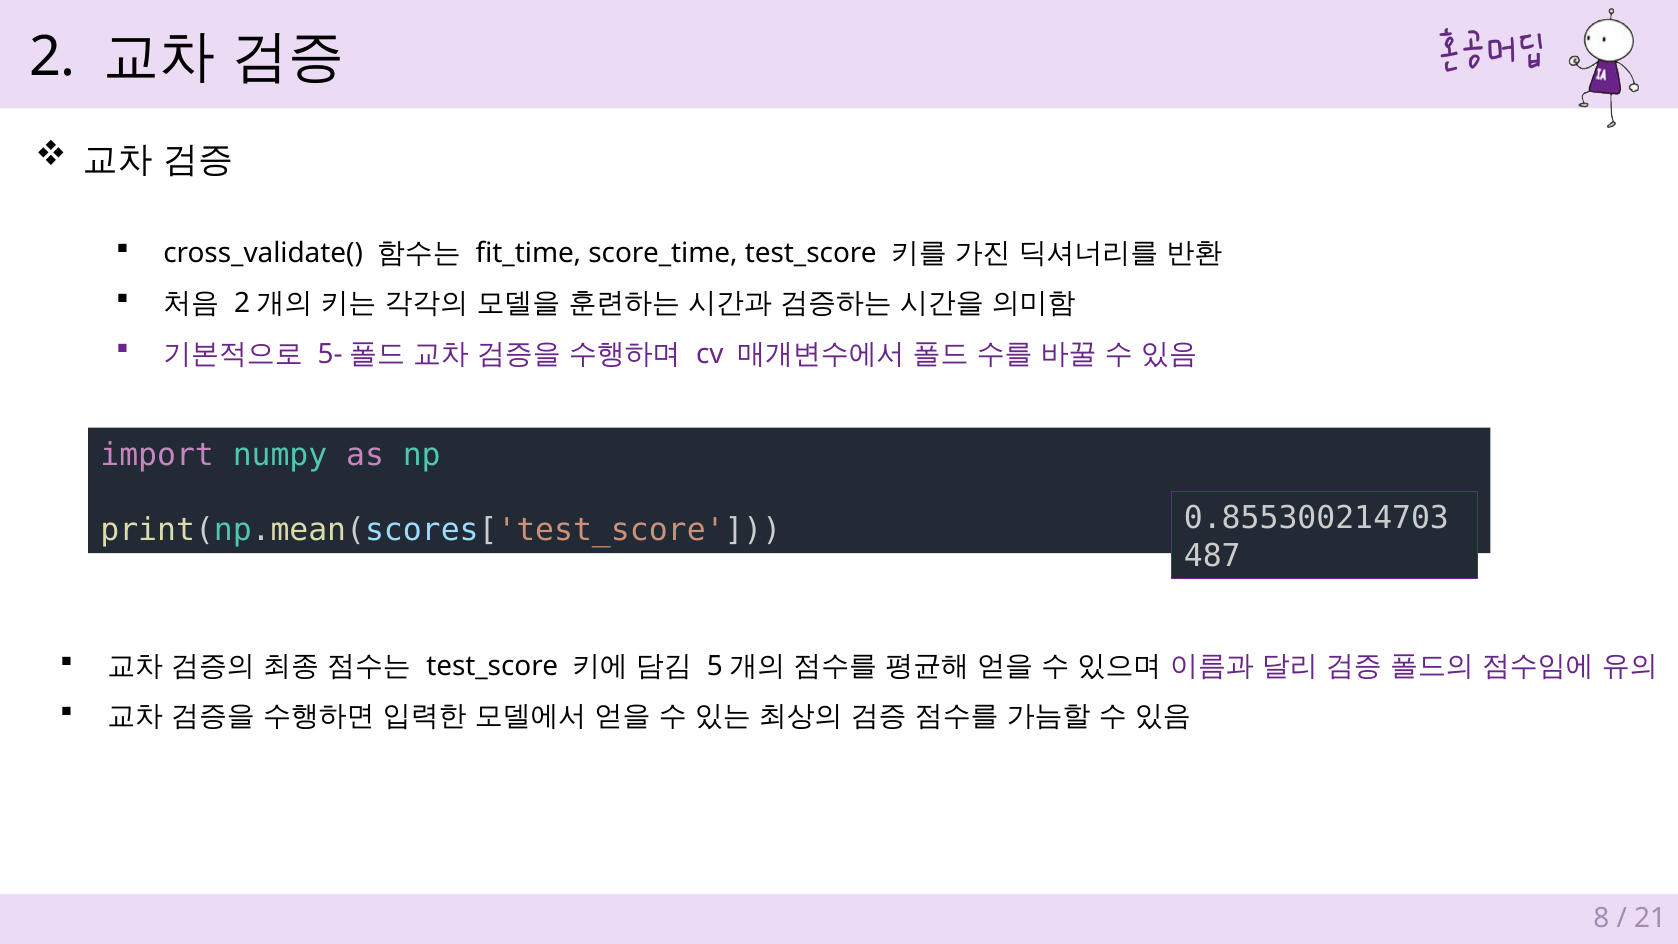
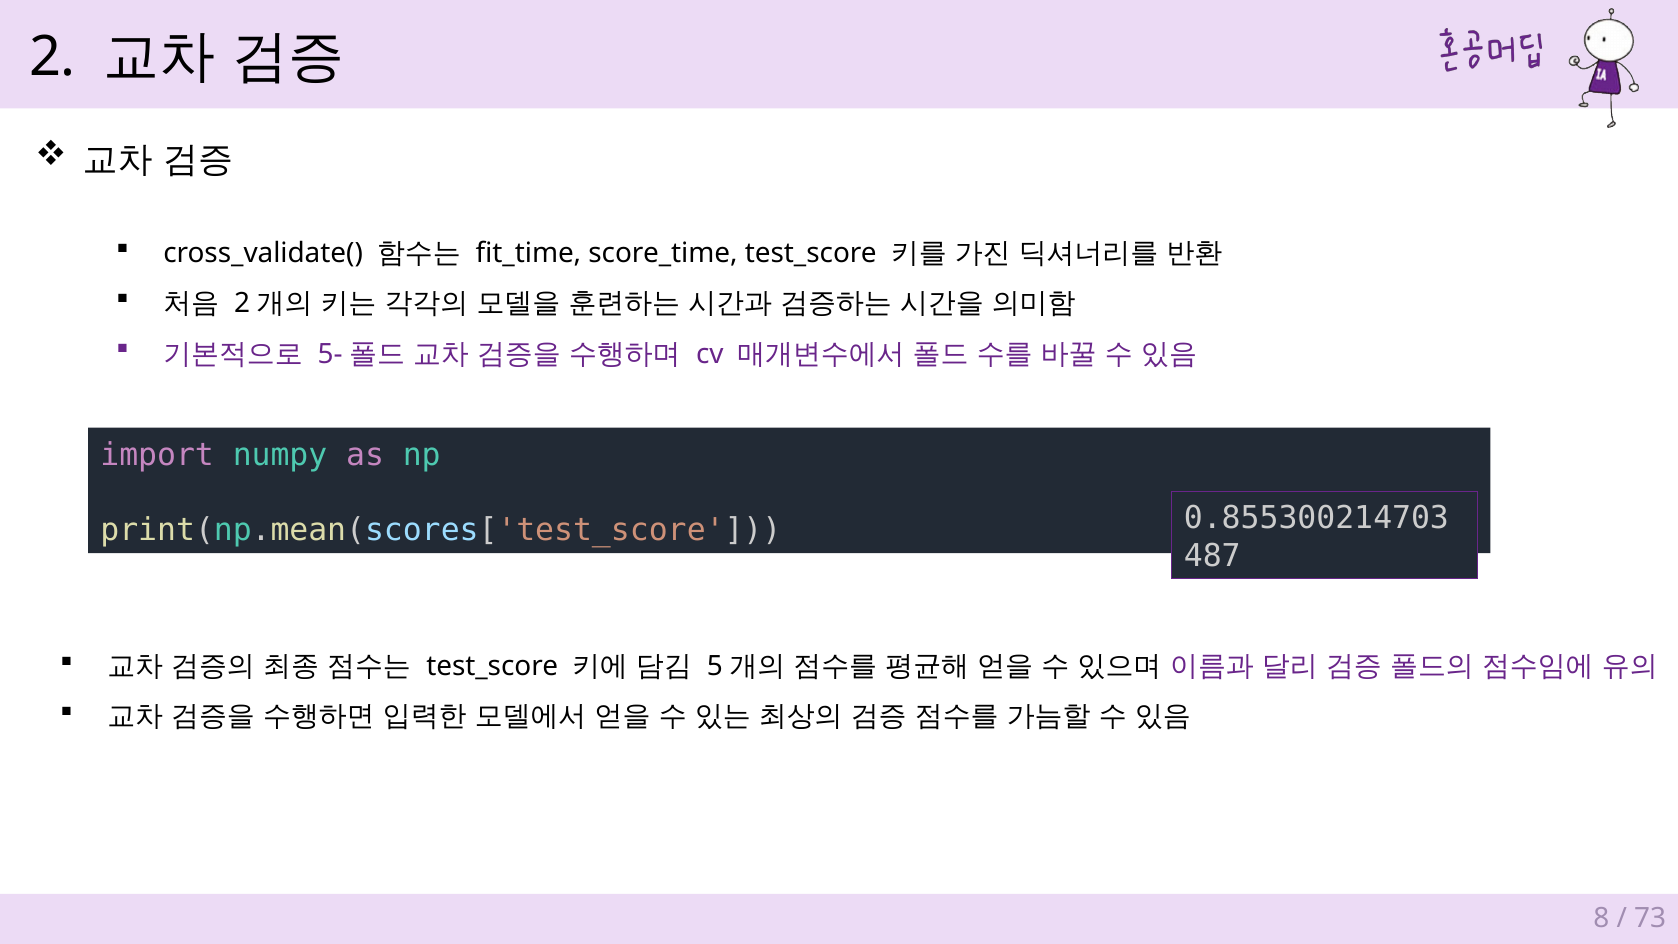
21: 21 -> 73 (1650, 918)
